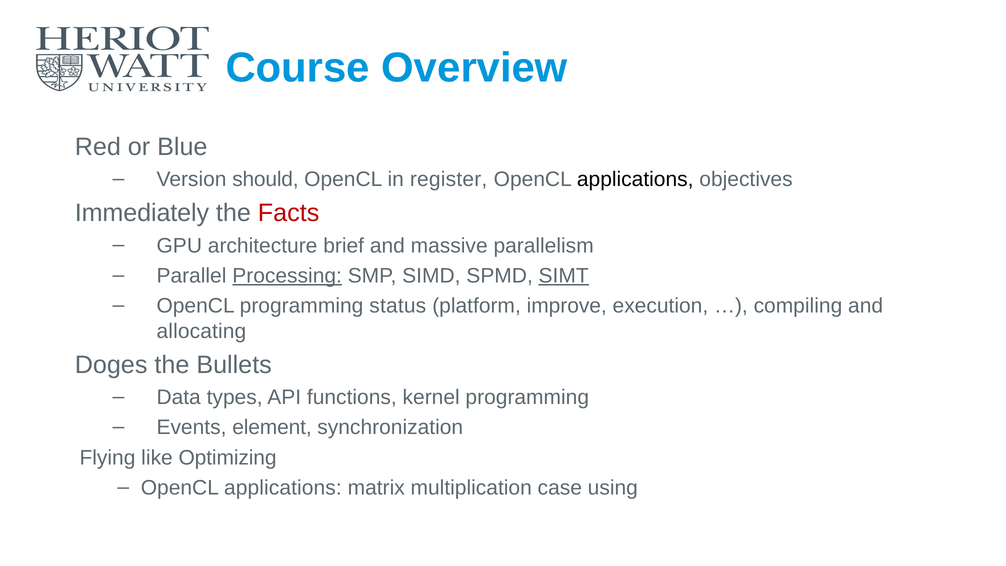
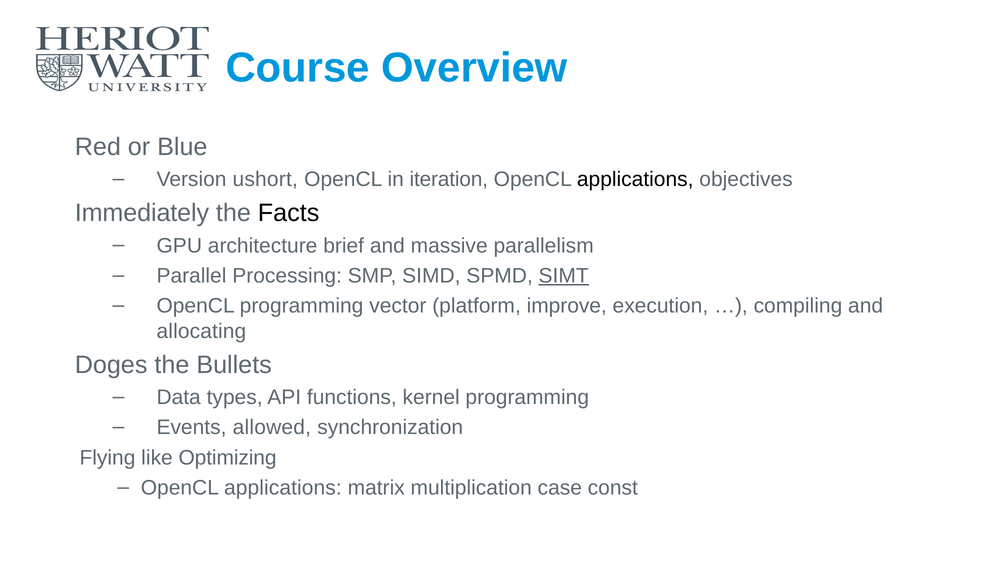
should: should -> ushort (265, 179)
register: register -> iteration (449, 179)
Facts colour: red -> black (289, 213)
Processing underline: present -> none (287, 276)
status: status -> vector (398, 306)
element: element -> allowed (272, 427)
using: using -> const (613, 488)
